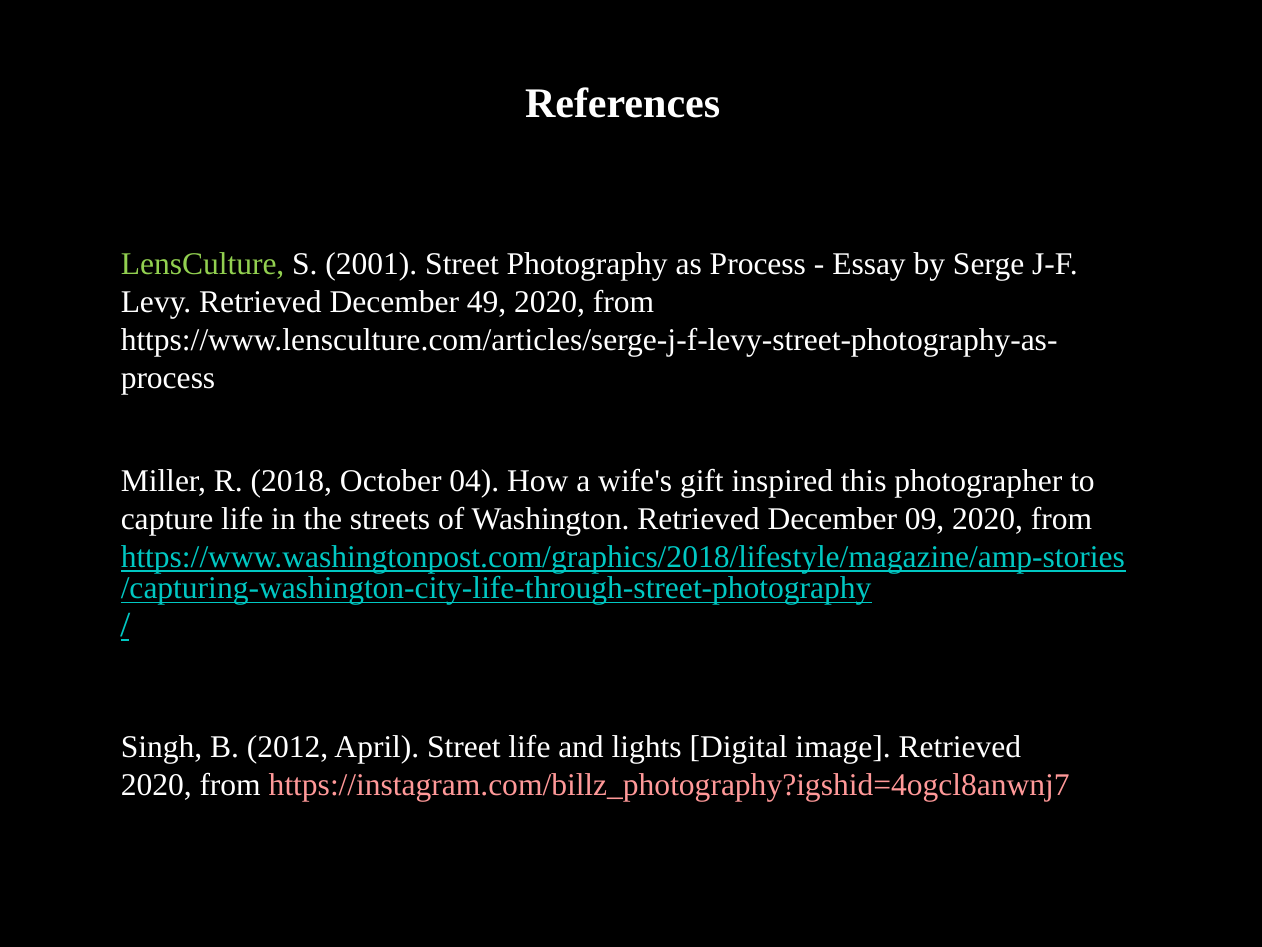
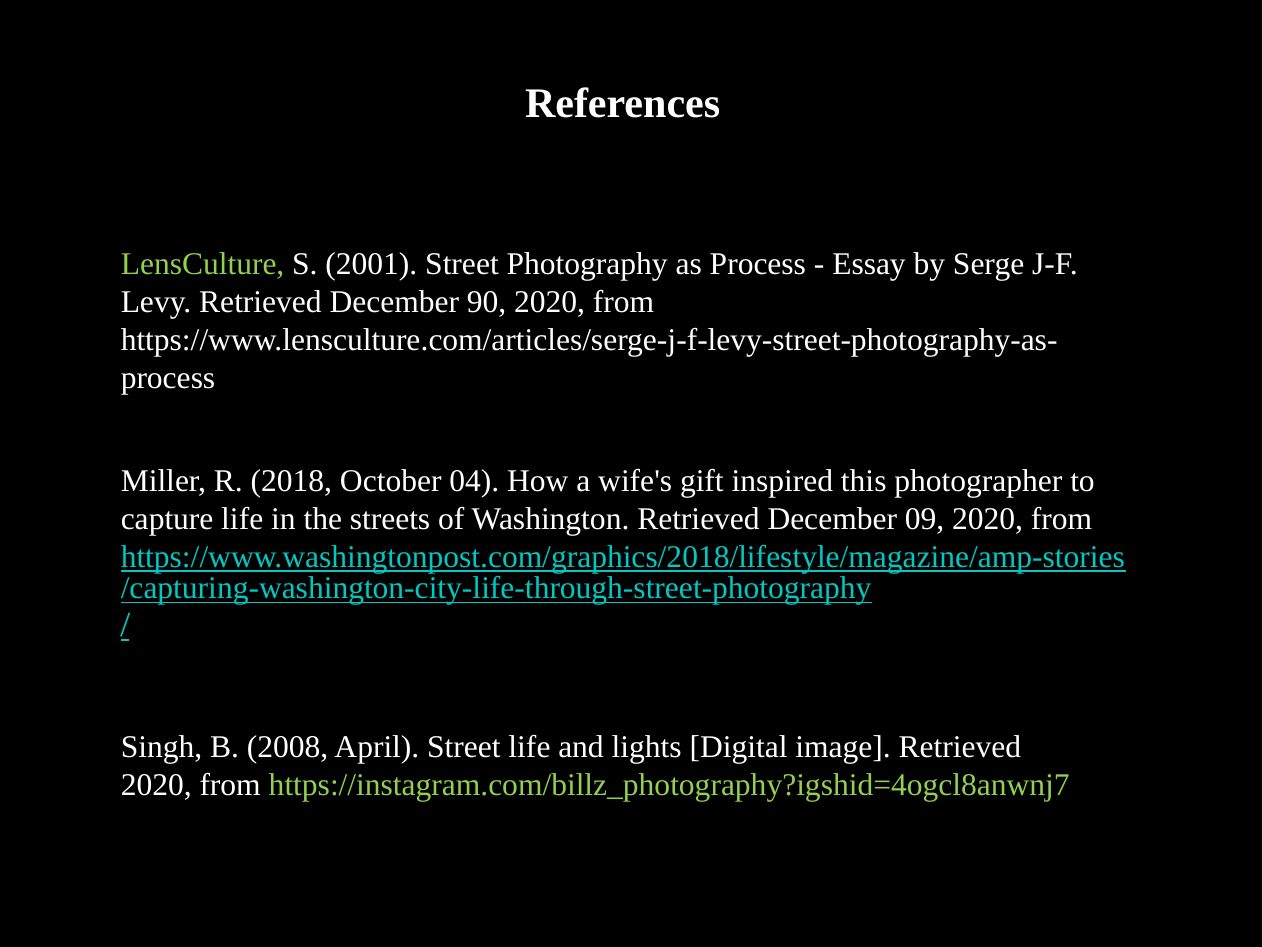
49: 49 -> 90 (487, 302)
2012: 2012 -> 2008 (288, 747)
https://instagram.com/billz_photography?igshid=4ogcl8anwnj7 colour: pink -> light green (669, 785)
